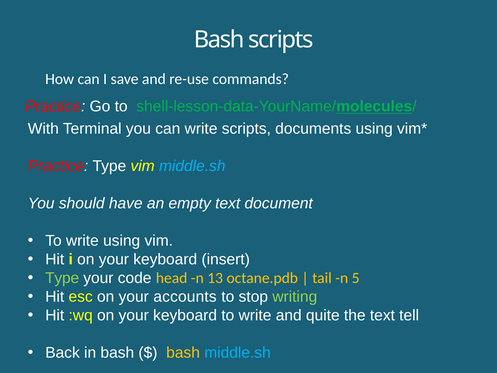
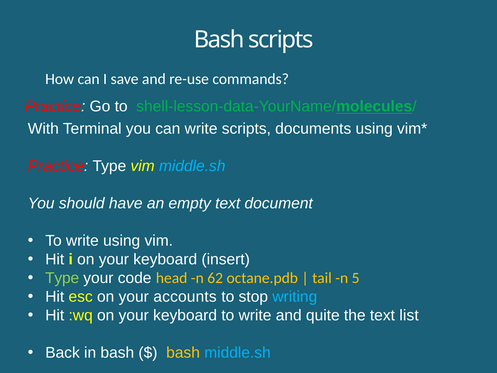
13: 13 -> 62 (215, 278)
writing colour: light green -> light blue (295, 297)
tell: tell -> list (409, 315)
